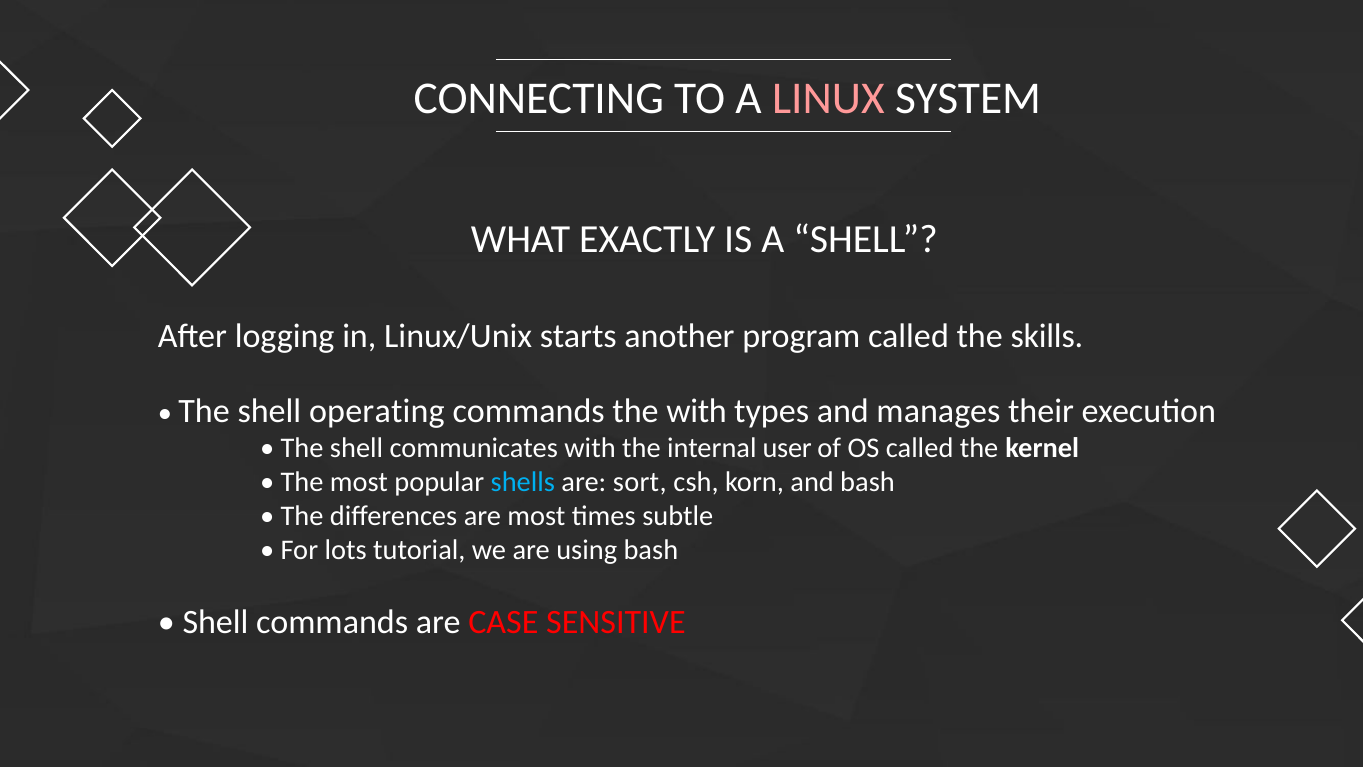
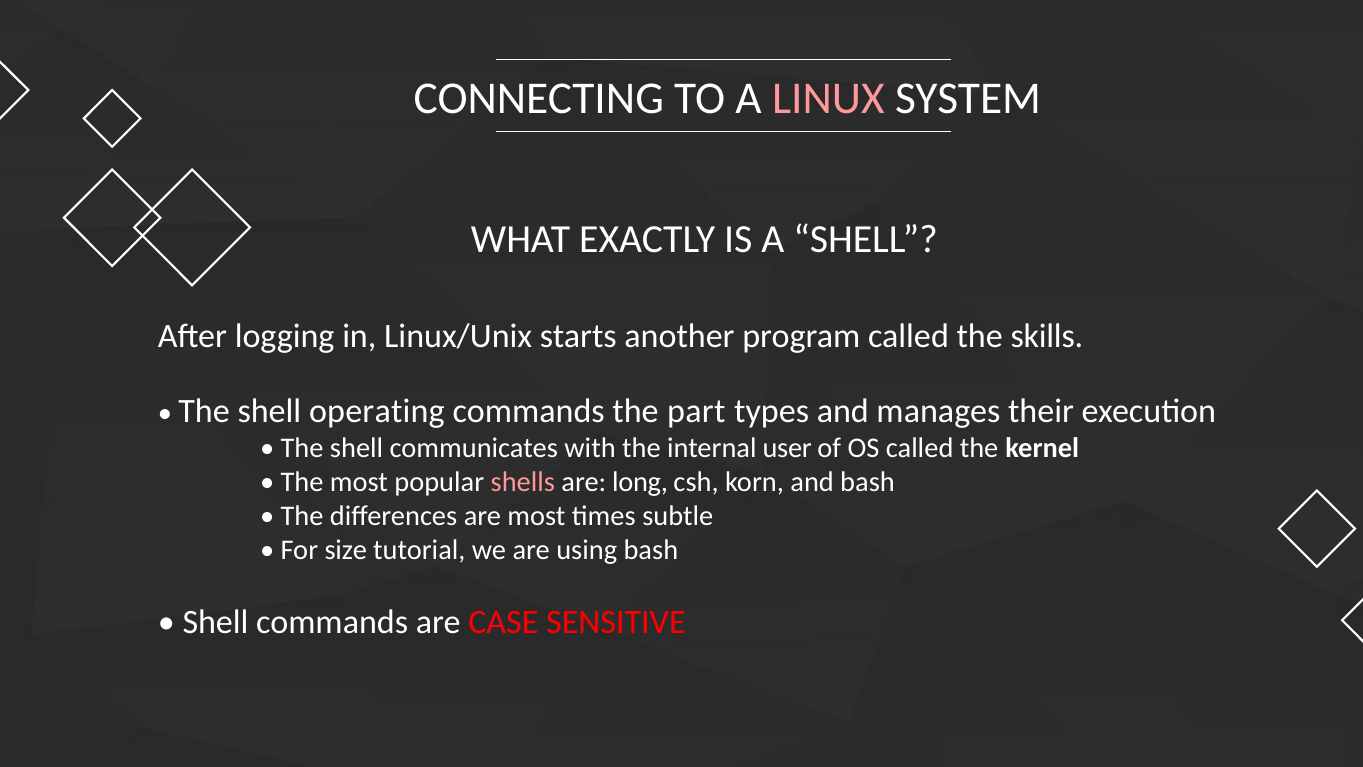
the with: with -> part (696, 411)
shells colour: light blue -> pink (523, 482)
sort: sort -> long (640, 482)
lots: lots -> size (346, 550)
